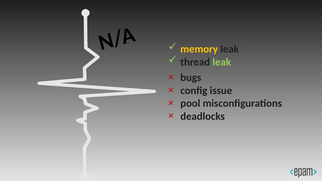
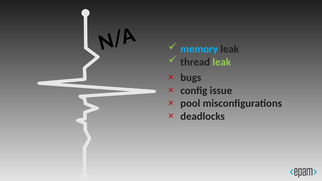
memory colour: yellow -> light blue (199, 49)
